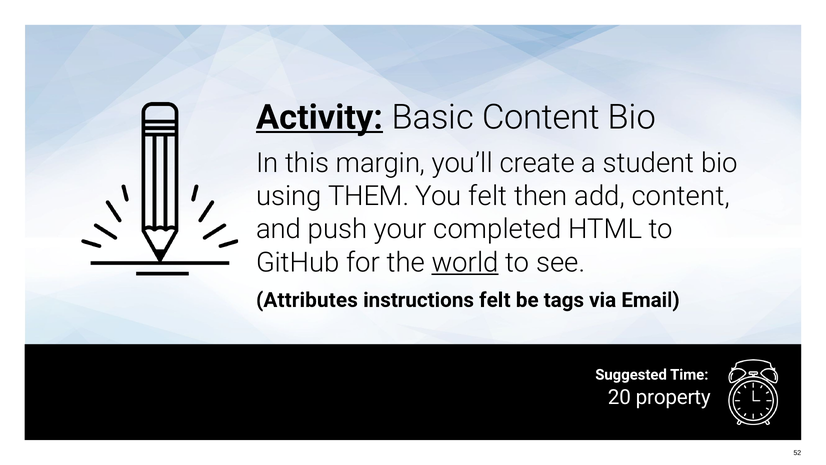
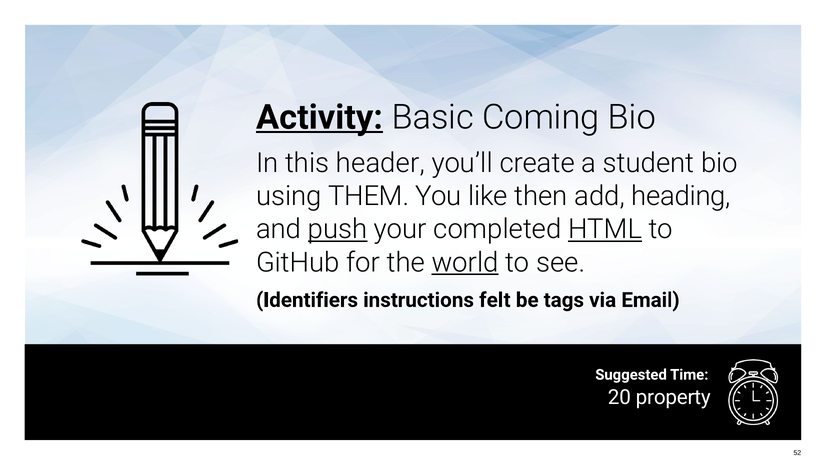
Basic Content: Content -> Coming (541, 117)
margin: margin -> header (380, 163)
You felt: felt -> like (488, 196)
add content: content -> heading (681, 196)
push underline: none -> present (338, 229)
HTML underline: none -> present (605, 229)
Attributes: Attributes -> Identifiers (307, 300)
